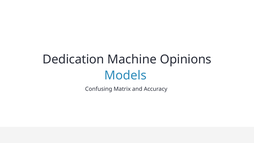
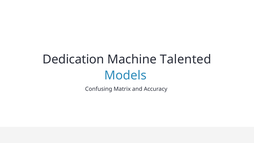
Opinions: Opinions -> Talented (186, 59)
